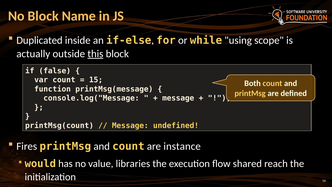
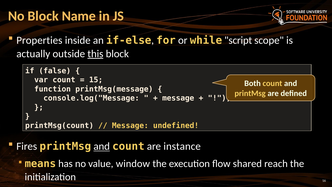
Duplicated: Duplicated -> Properties (39, 40)
using: using -> script (238, 40)
and underline: none -> present (102, 146)
would: would -> means (40, 164)
libraries: libraries -> window (133, 164)
